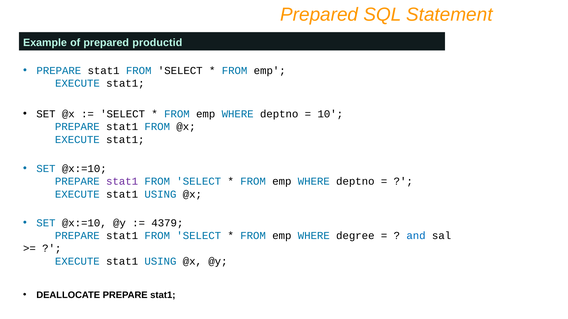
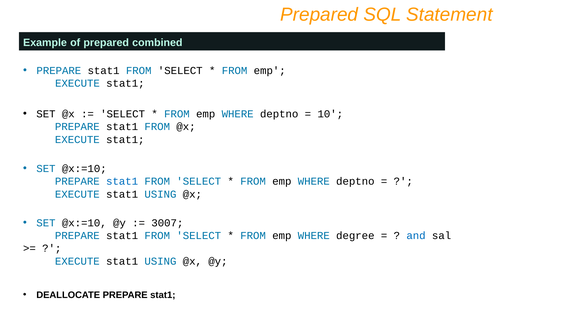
productid: productid -> combined (157, 43)
stat1 colour: purple -> blue (122, 182)
4379: 4379 -> 3007 (167, 223)
